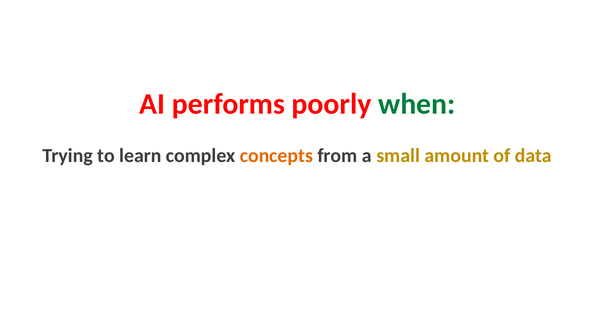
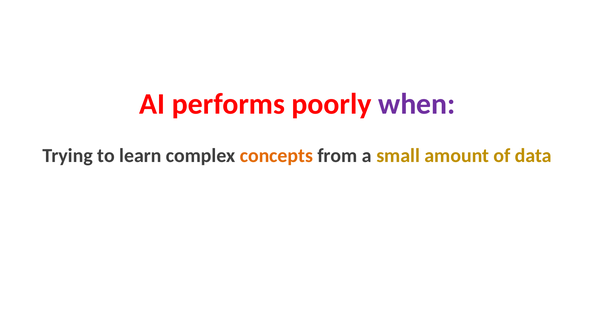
when colour: green -> purple (417, 104)
